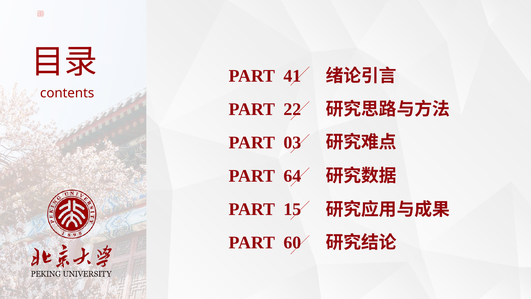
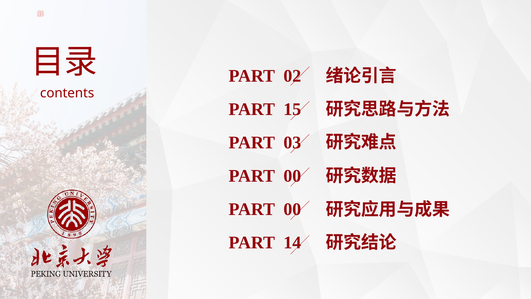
41: 41 -> 02 (292, 76)
22: 22 -> 15 (292, 109)
64: 64 -> 00 (292, 176)
15: 15 -> 00 (292, 209)
60: 60 -> 14 (292, 242)
